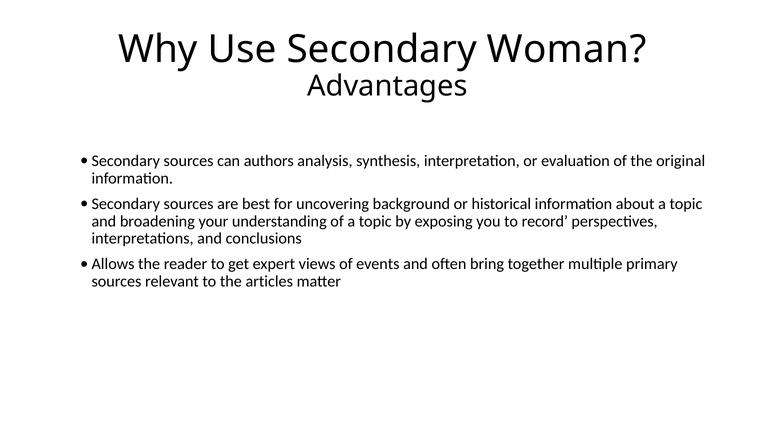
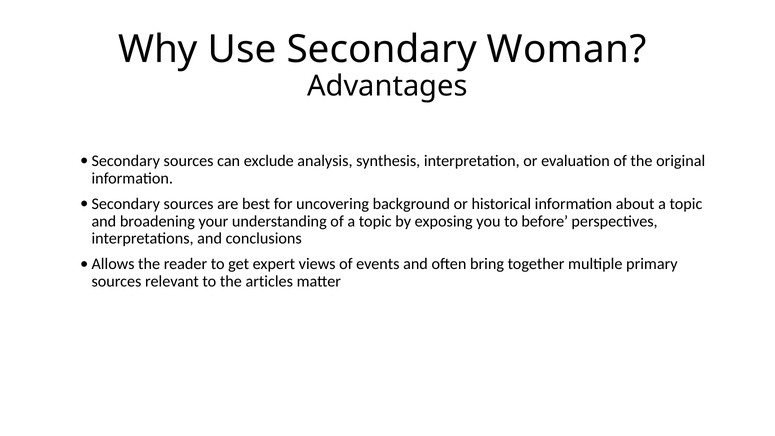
authors: authors -> exclude (269, 161)
record: record -> before (545, 221)
